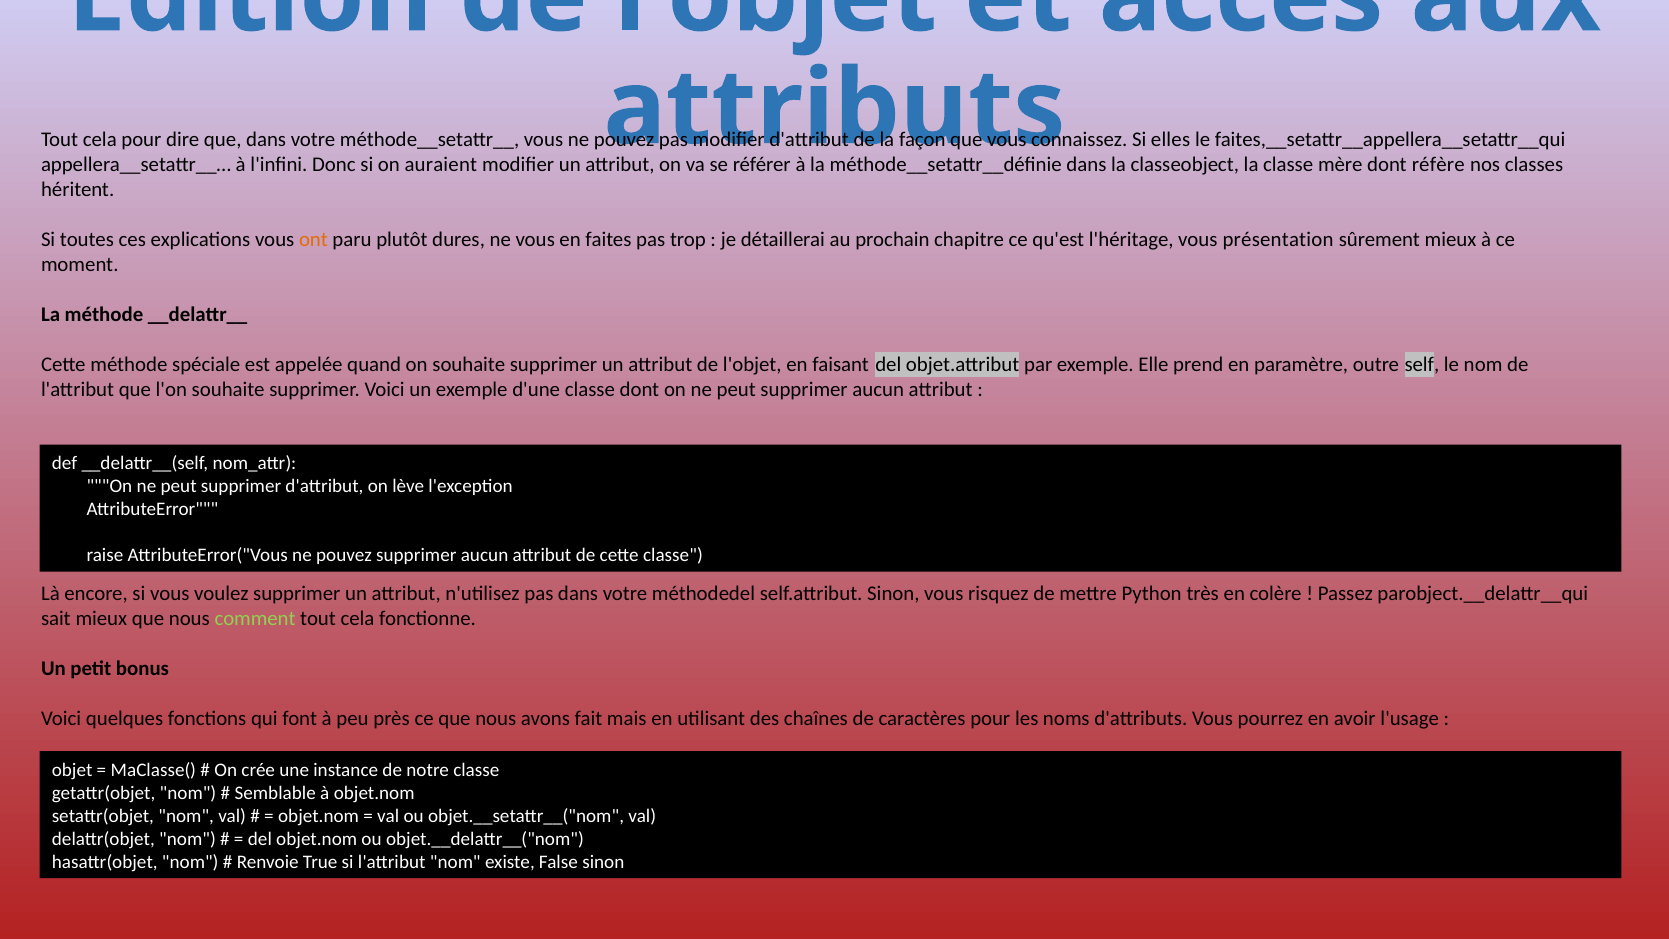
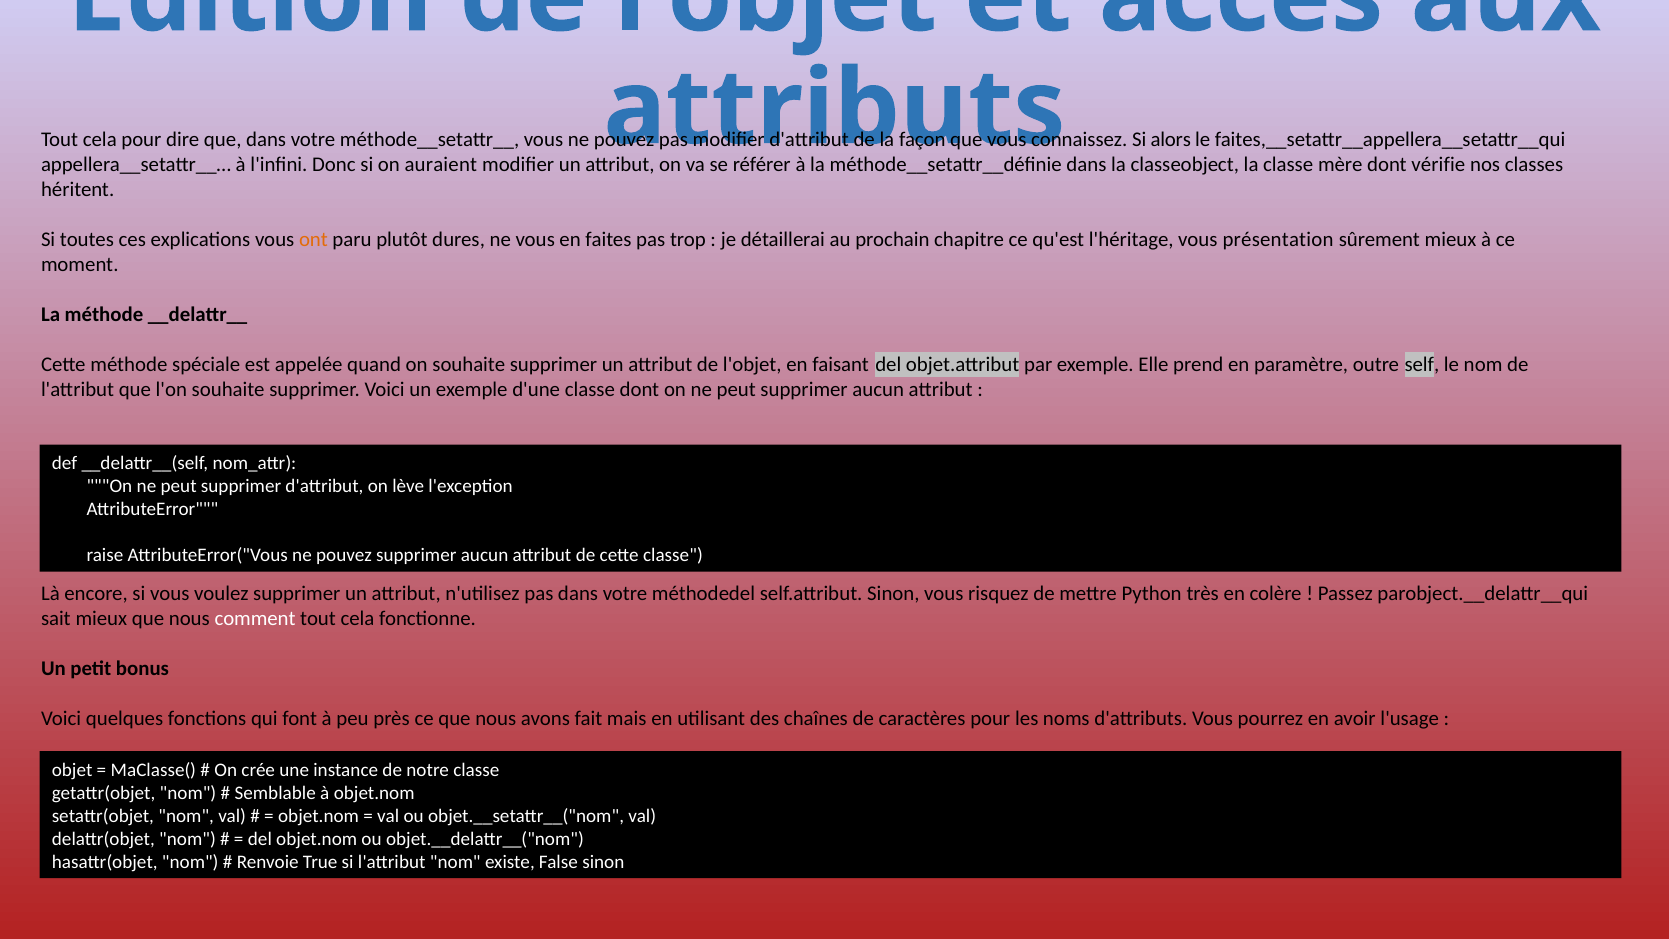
elles: elles -> alors (1171, 139)
réfère: réfère -> vérifie (1438, 165)
comment colour: light green -> white (255, 618)
